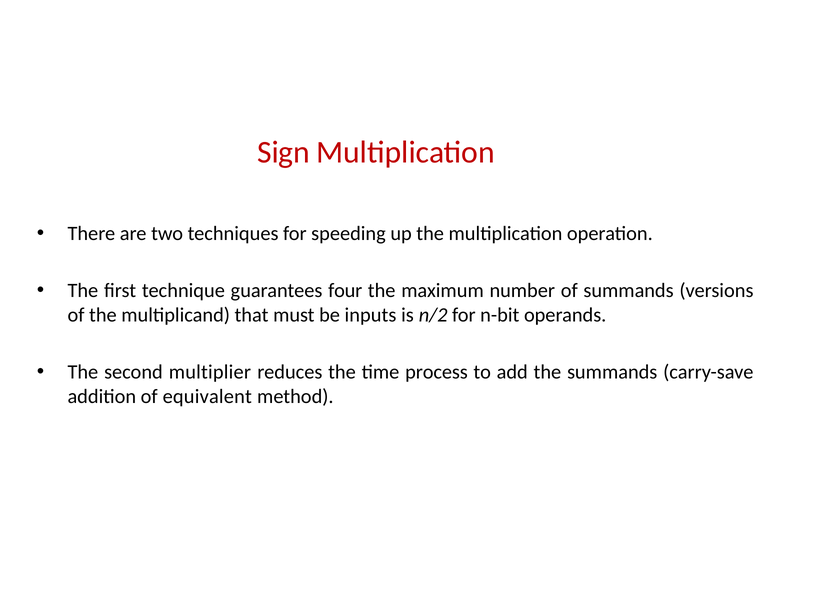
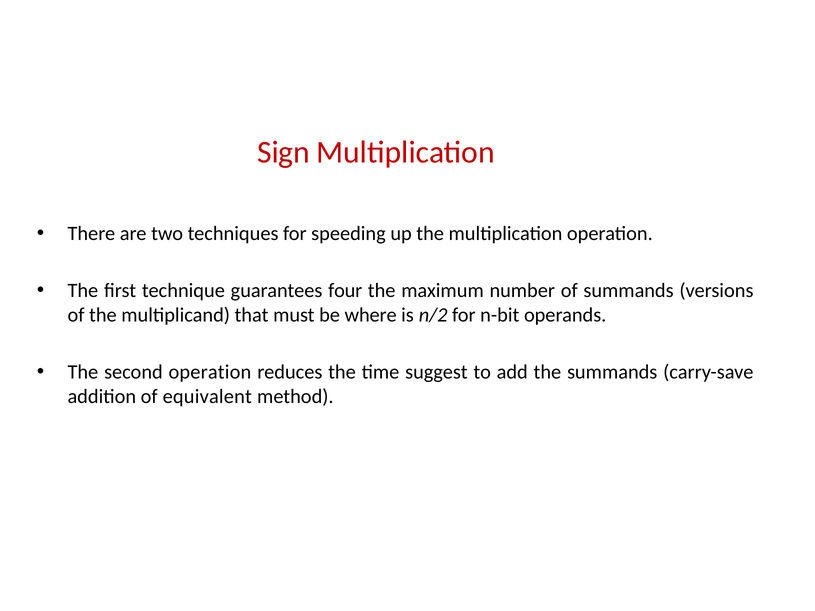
inputs: inputs -> where (371, 315)
second multiplier: multiplier -> operation (210, 372)
process: process -> suggest (436, 372)
